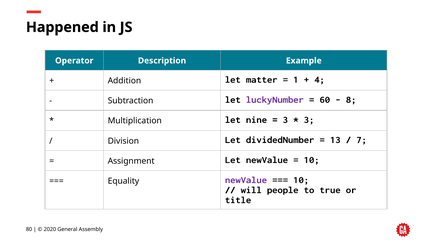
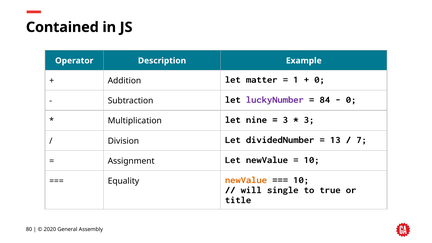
Happened: Happened -> Contained (62, 27)
4: 4 -> 0 (320, 80)
60: 60 -> 84 (325, 100)
8: 8 -> 0 (351, 100)
newValue colour: purple -> orange (246, 180)
people: people -> single (283, 190)
